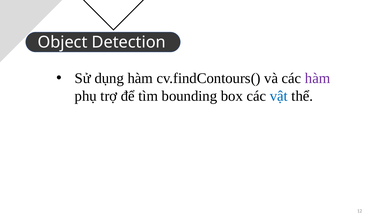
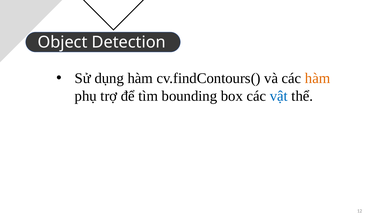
hàm colour: purple -> orange (318, 78)
